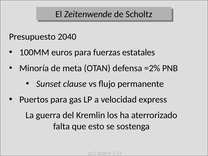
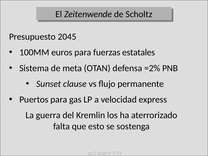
2040: 2040 -> 2045 (67, 37)
Minoría: Minoría -> Sistema (34, 68)
